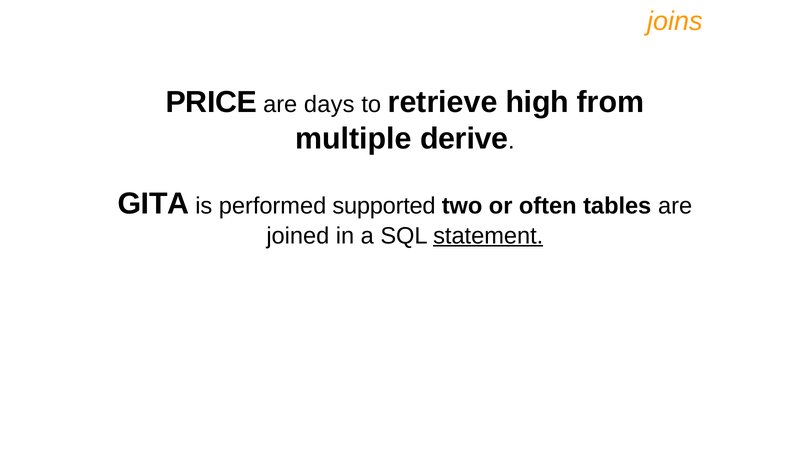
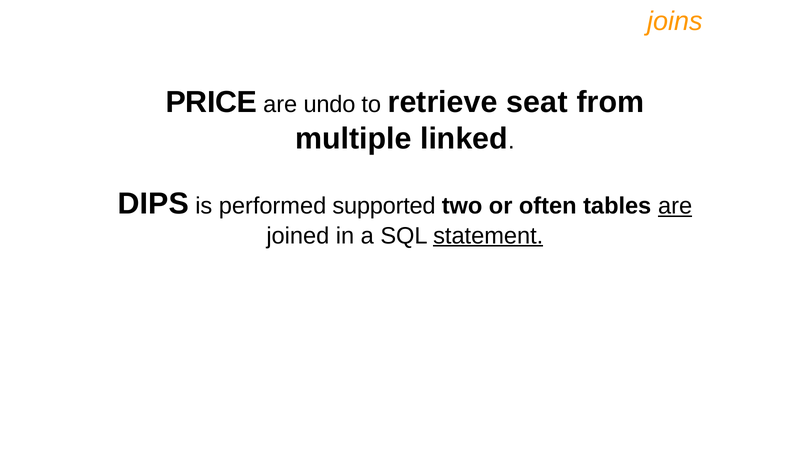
days: days -> undo (329, 105)
high: high -> seat (537, 102)
derive: derive -> linked (464, 139)
GITA: GITA -> DIPS (153, 204)
are underline: none -> present (675, 206)
